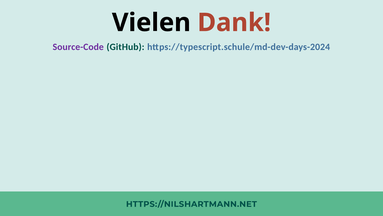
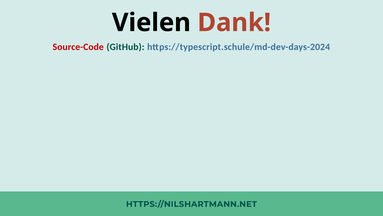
Source-Code colour: purple -> red (78, 47)
